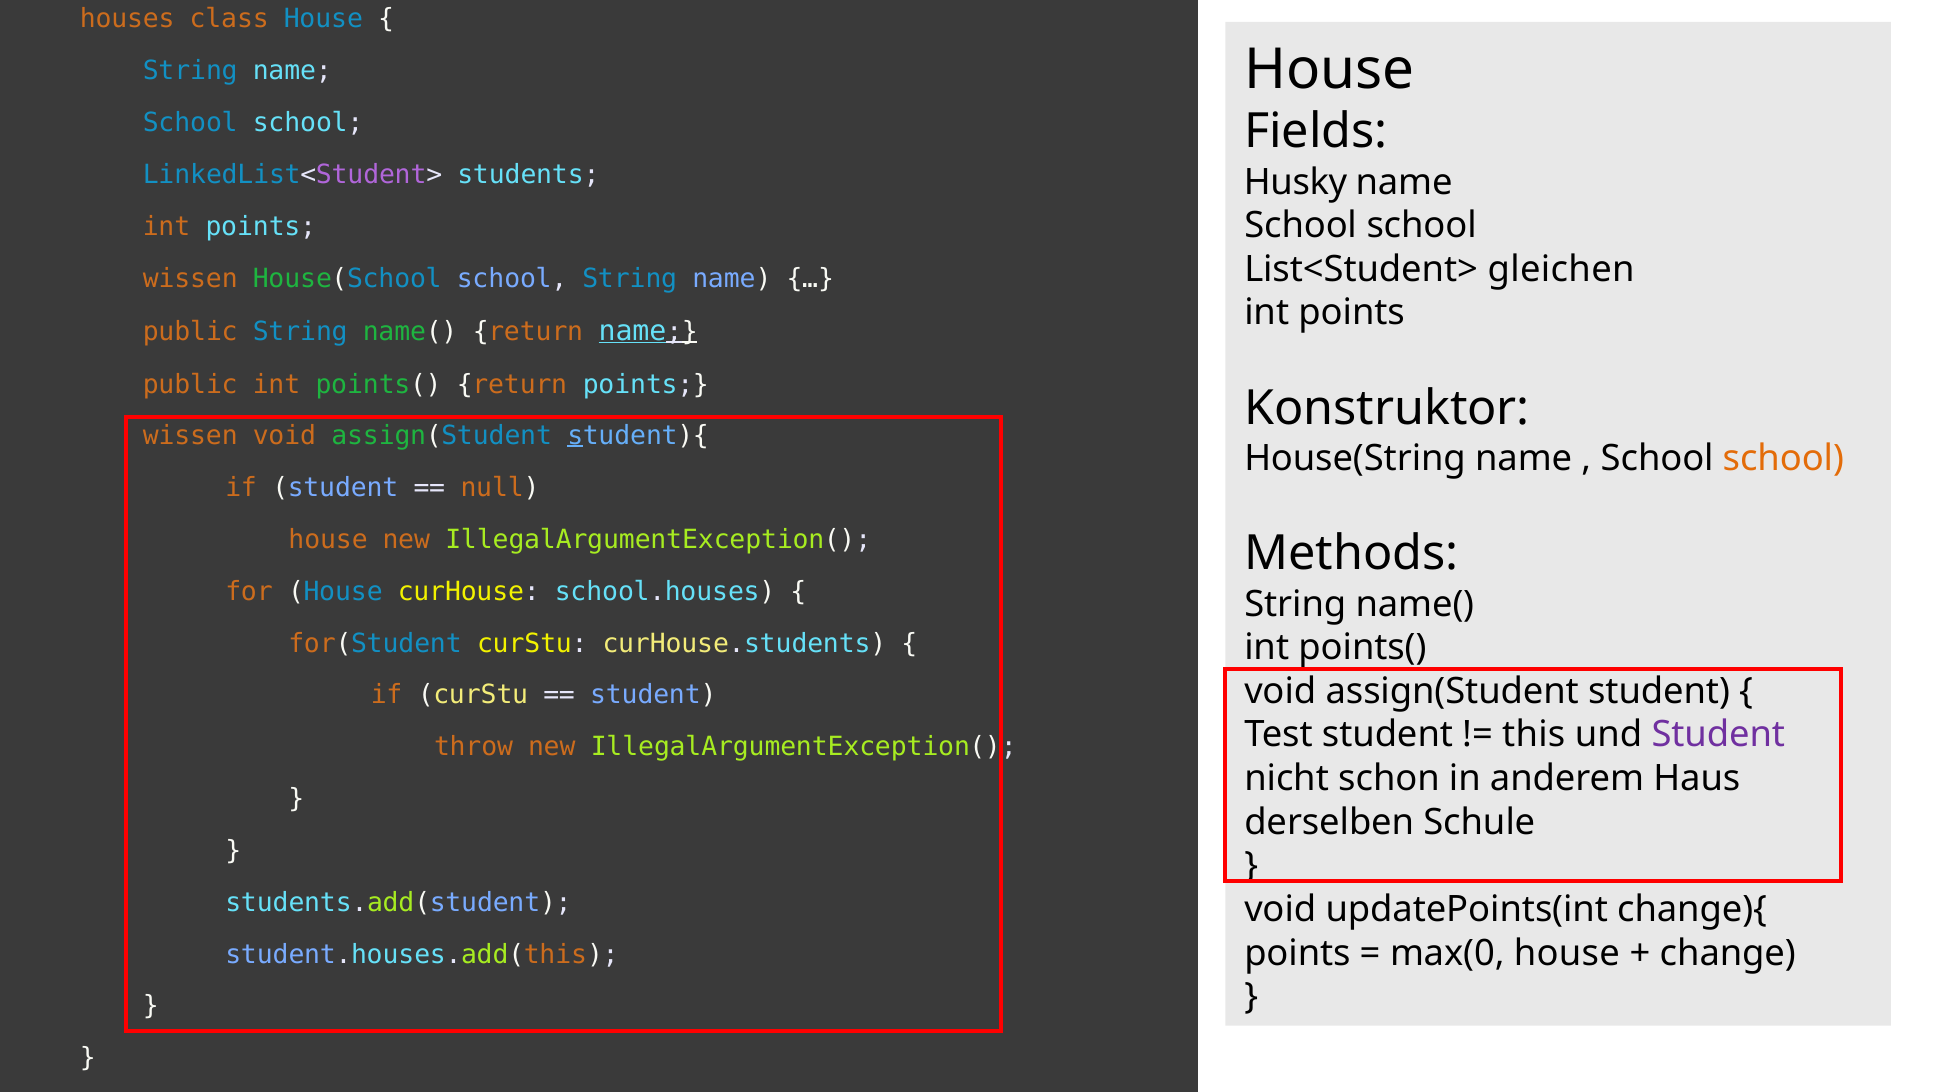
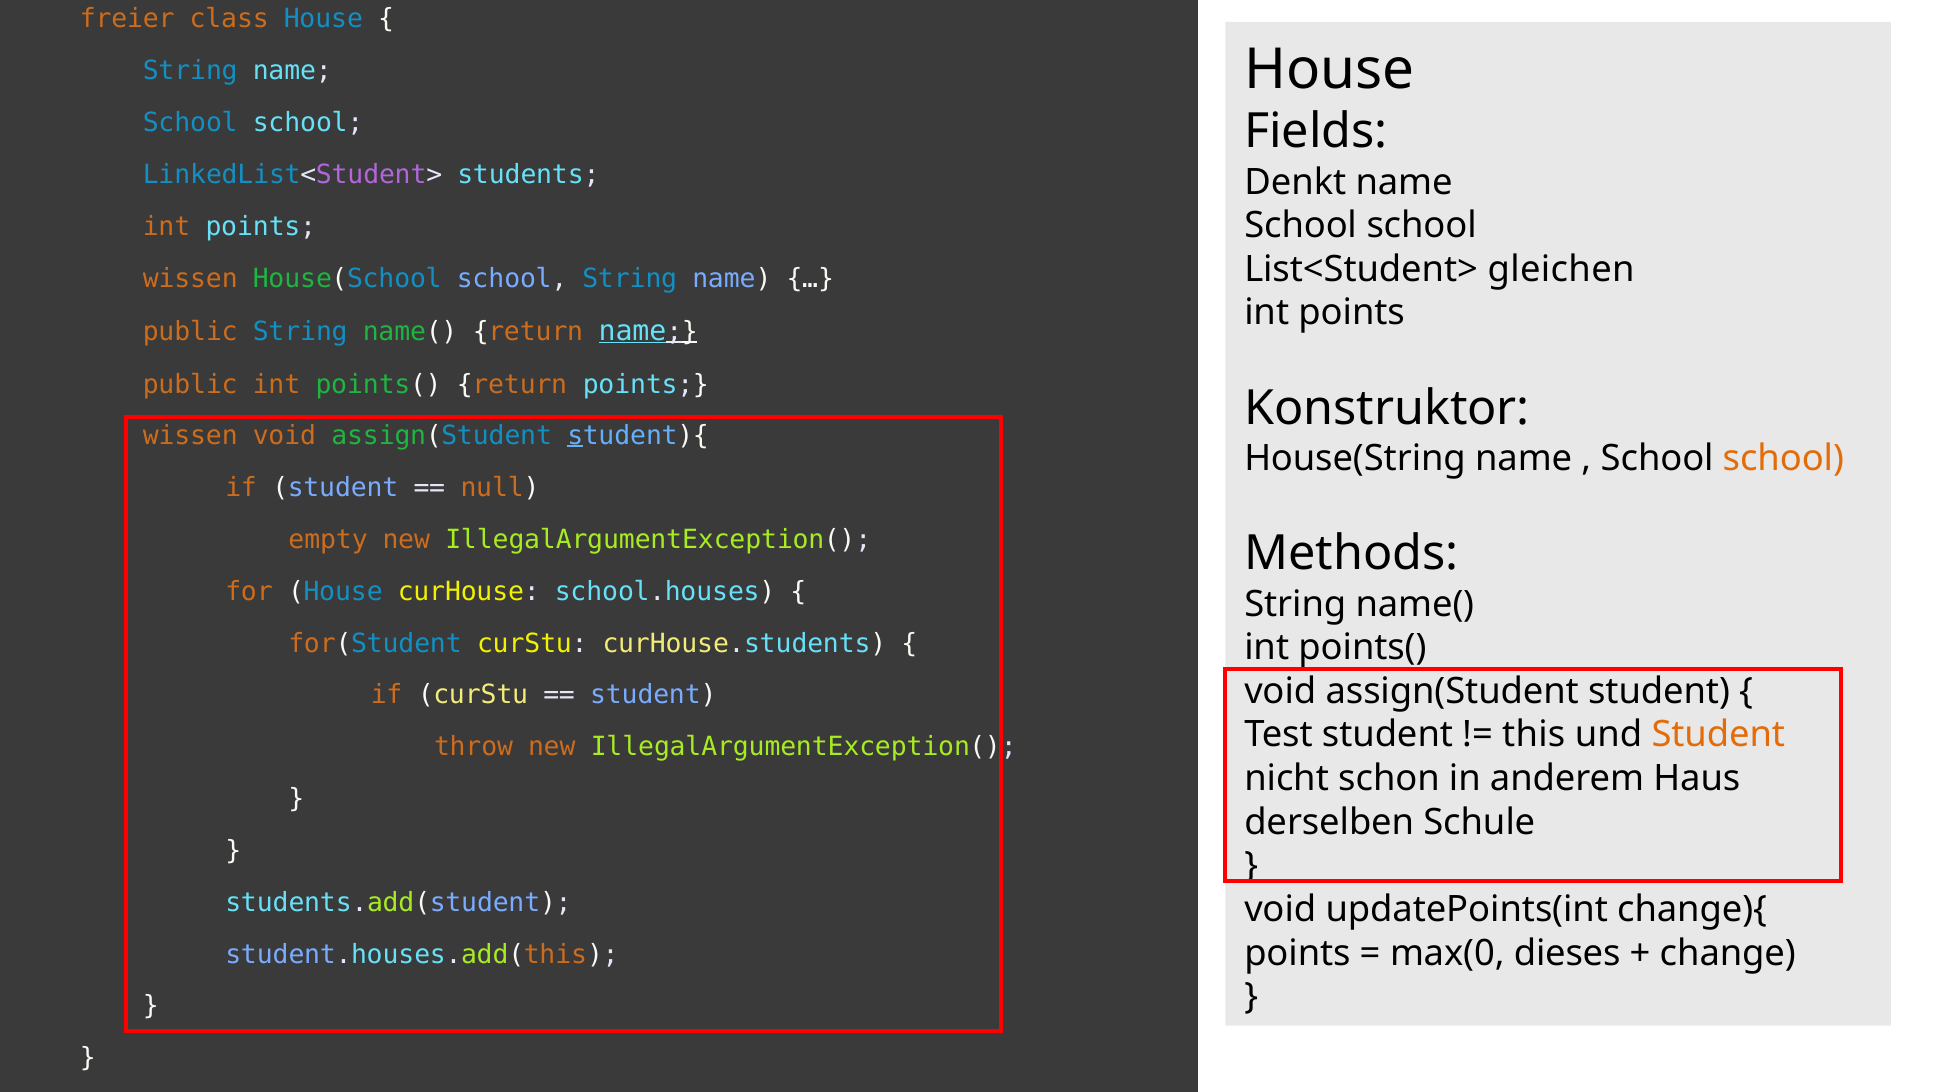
houses: houses -> freier (127, 19)
Husky: Husky -> Denkt (1295, 182)
house: house -> empty (328, 540)
Student colour: purple -> orange (1718, 735)
max(0 house: house -> dieses (1567, 953)
